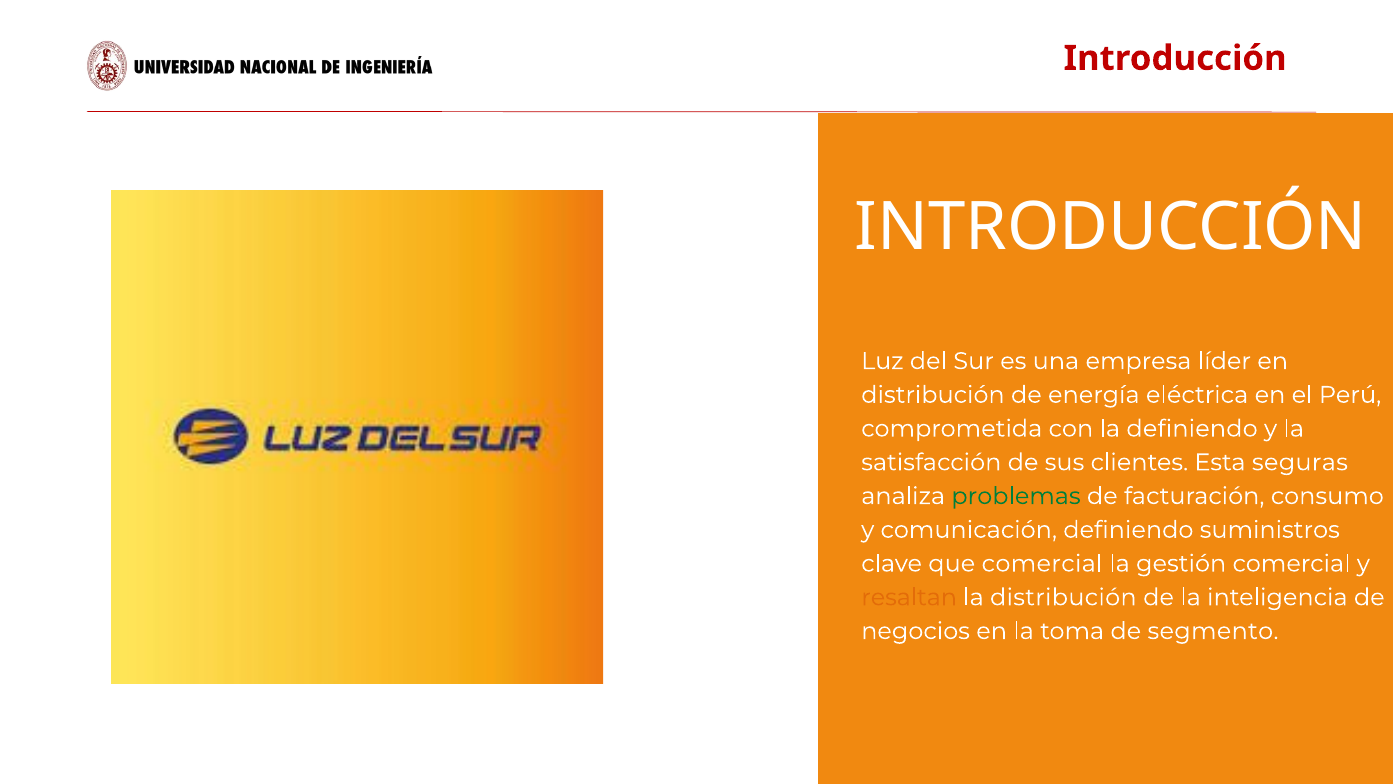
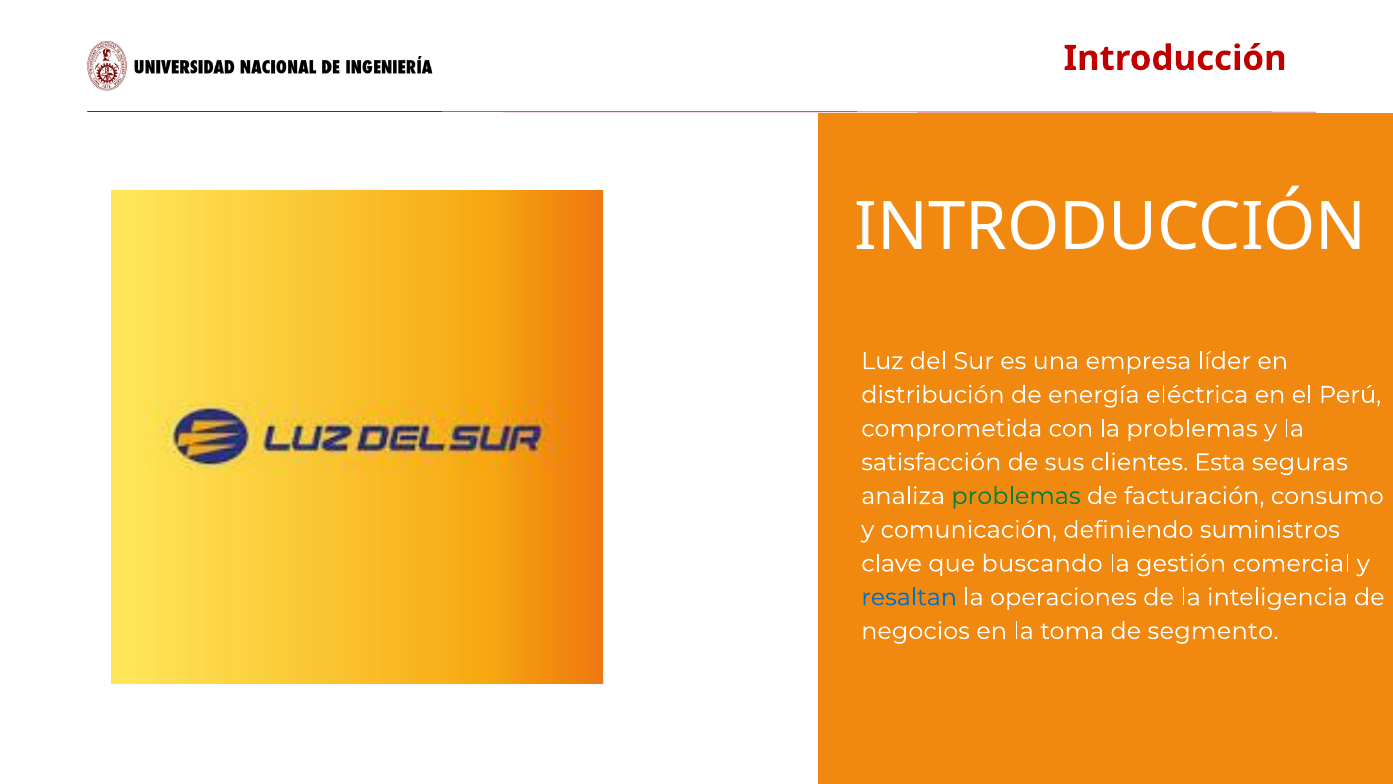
la definiendo: definiendo -> problemas (1192, 428)
que comercial: comercial -> buscando (1042, 563)
resaltan colour: orange -> blue (909, 597)
la distribución: distribución -> operaciones (1063, 597)
